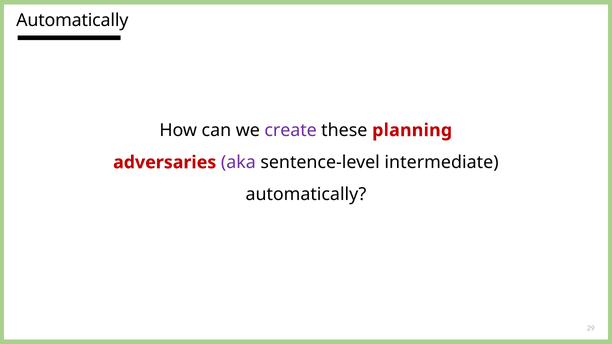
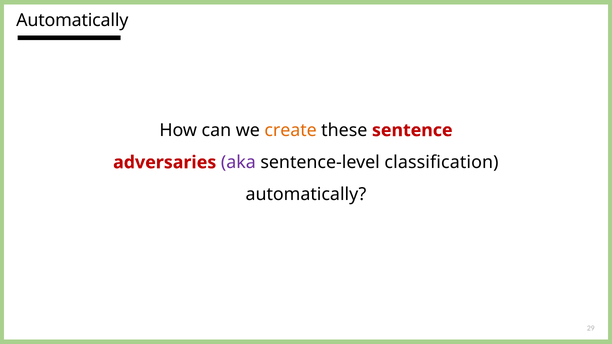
create colour: purple -> orange (291, 130)
planning: planning -> sentence (412, 130)
intermediate: intermediate -> classification (442, 163)
